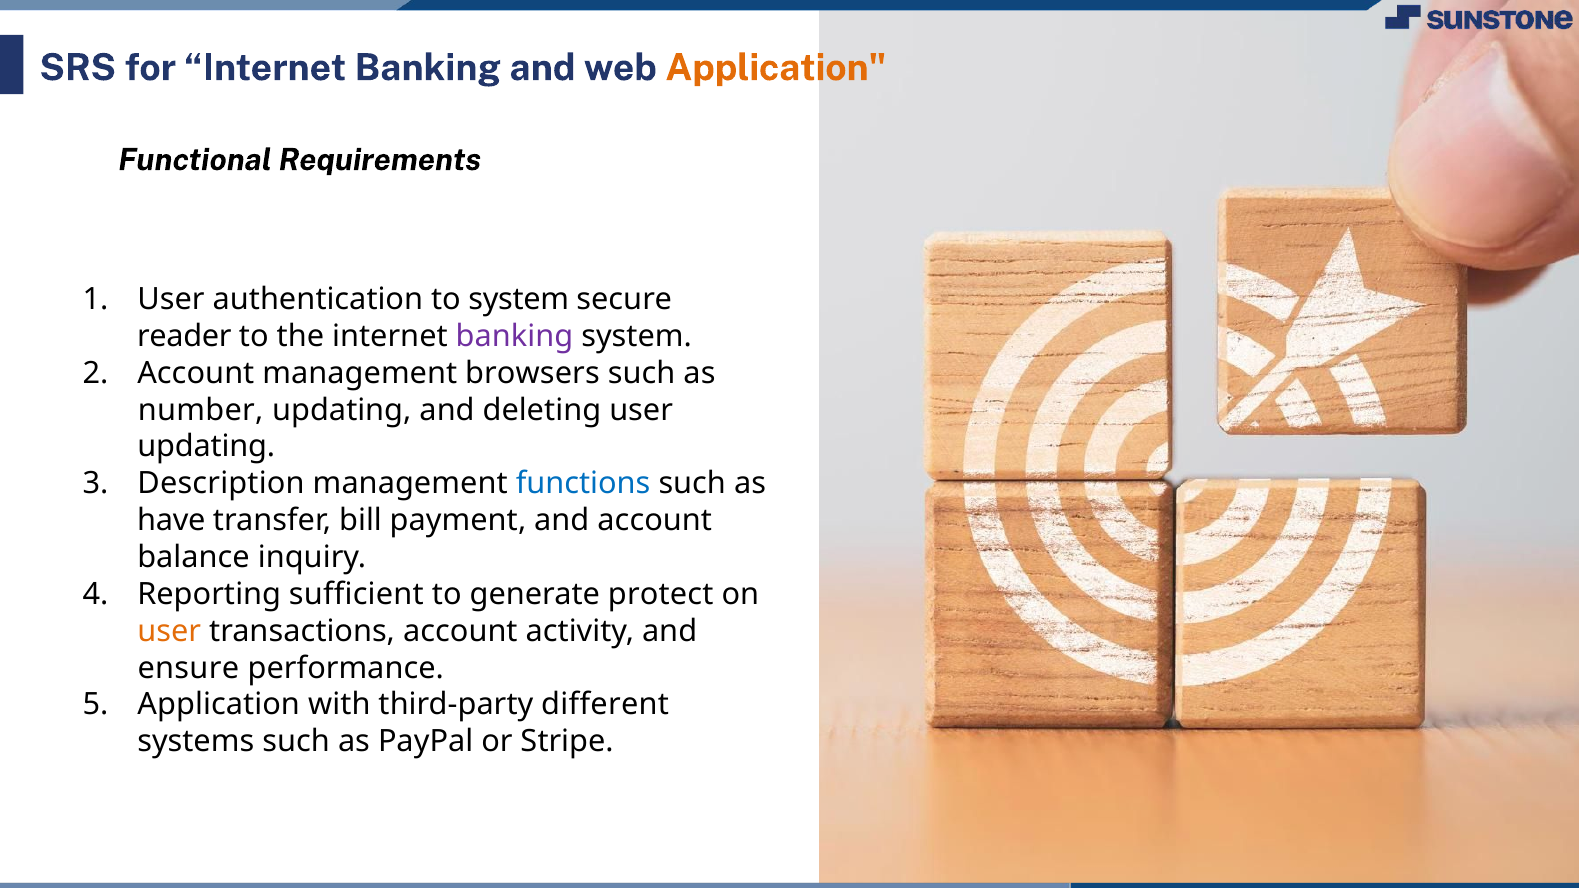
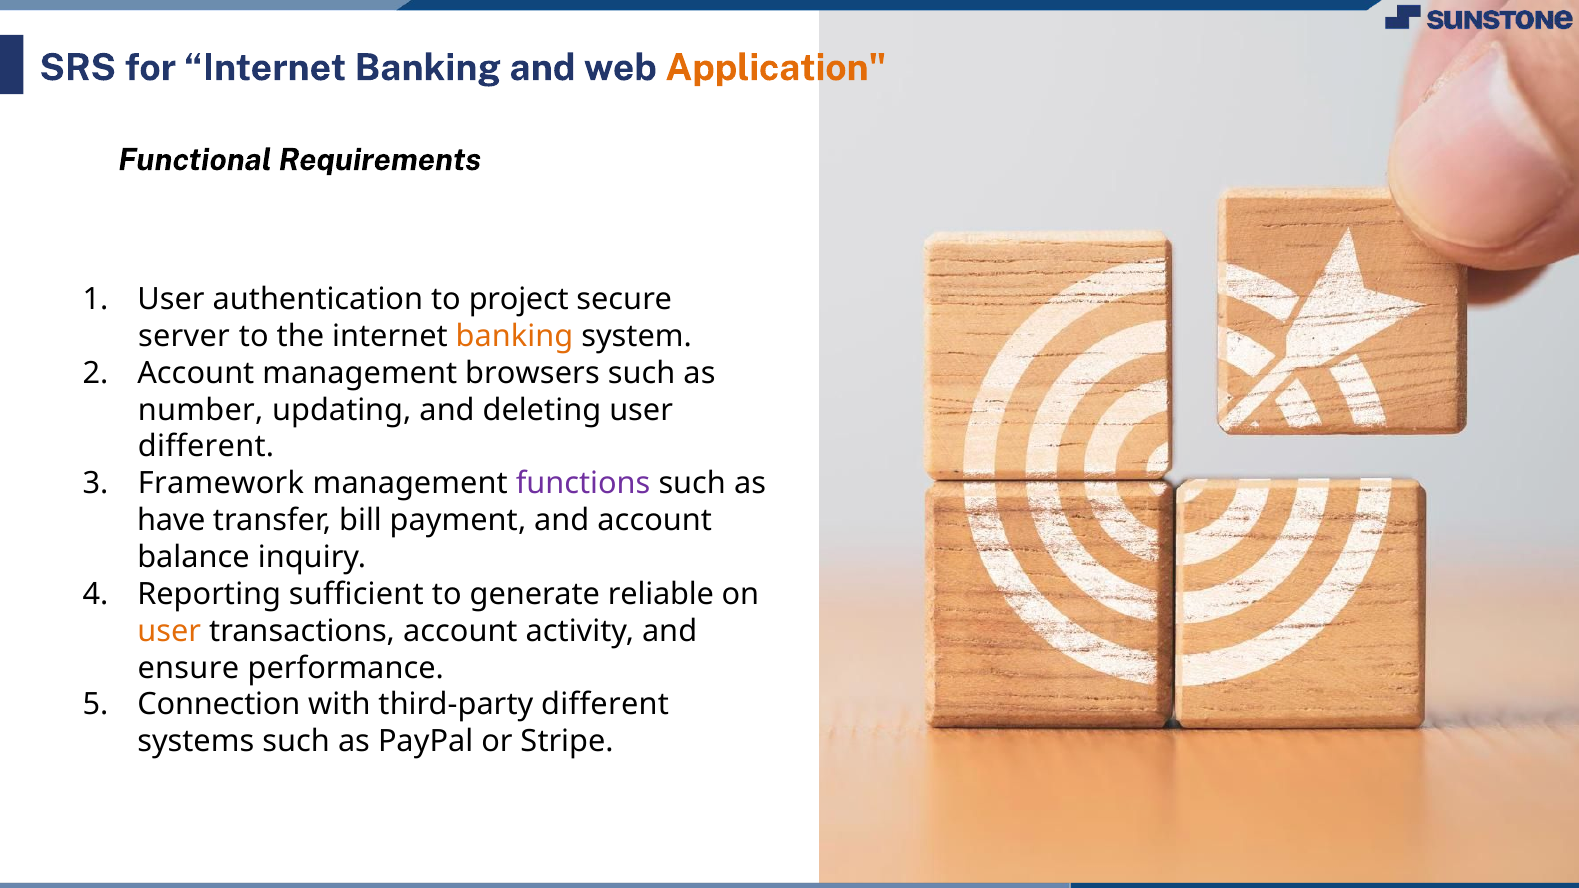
to system: system -> project (519, 299)
reader: reader -> server (184, 336)
banking colour: purple -> orange (514, 336)
updating: updating -> different (206, 447)
Description: Description -> Framework (221, 484)
functions colour: blue -> purple (583, 484)
protect: protect -> reliable (661, 594)
Application: Application -> Connection (219, 705)
